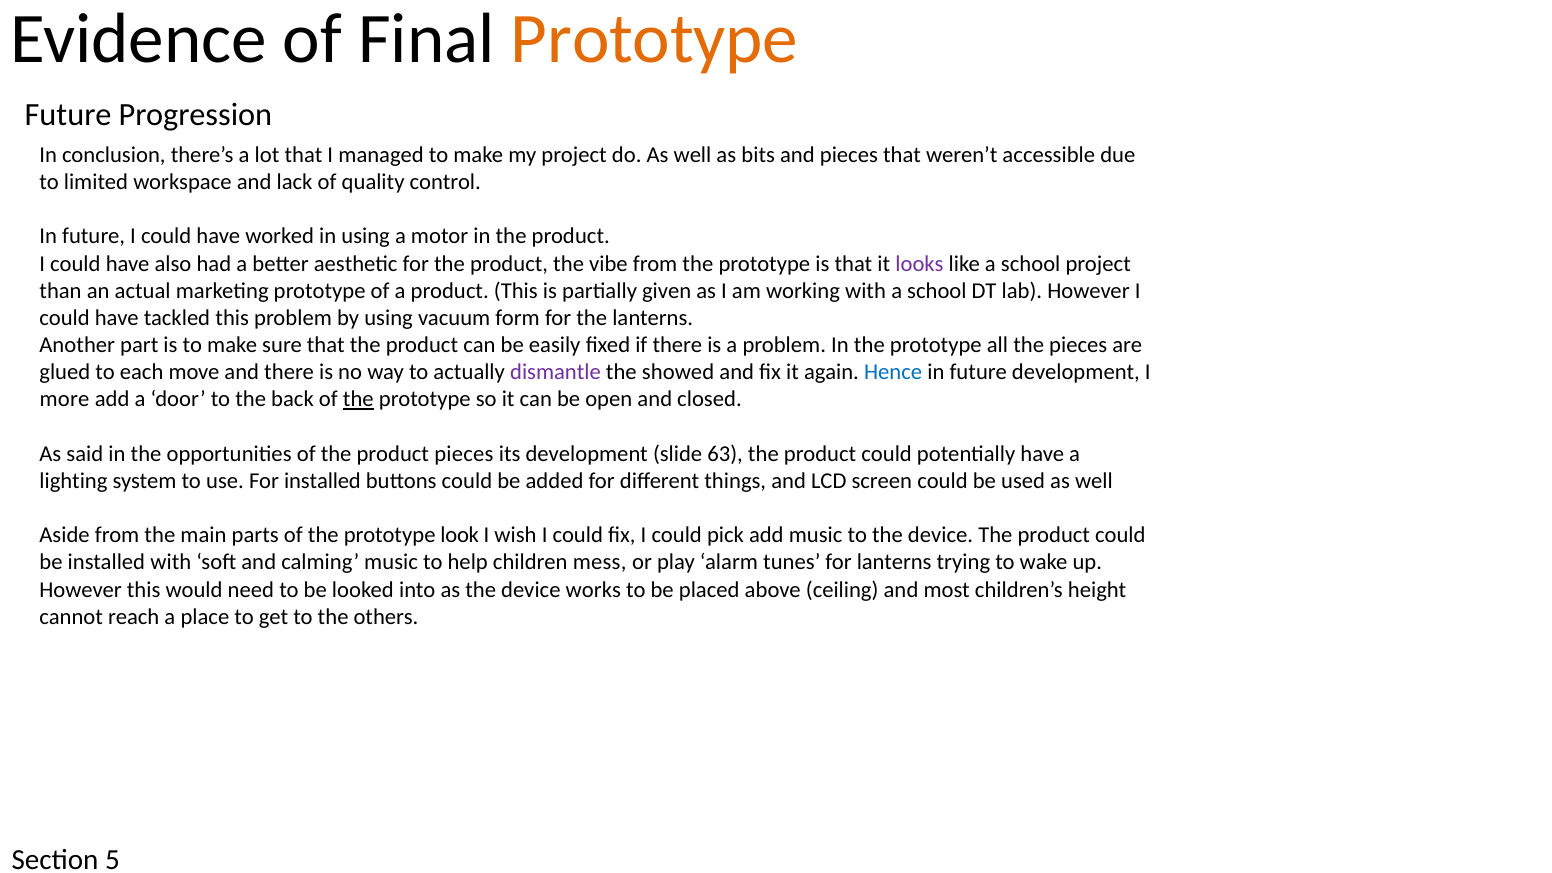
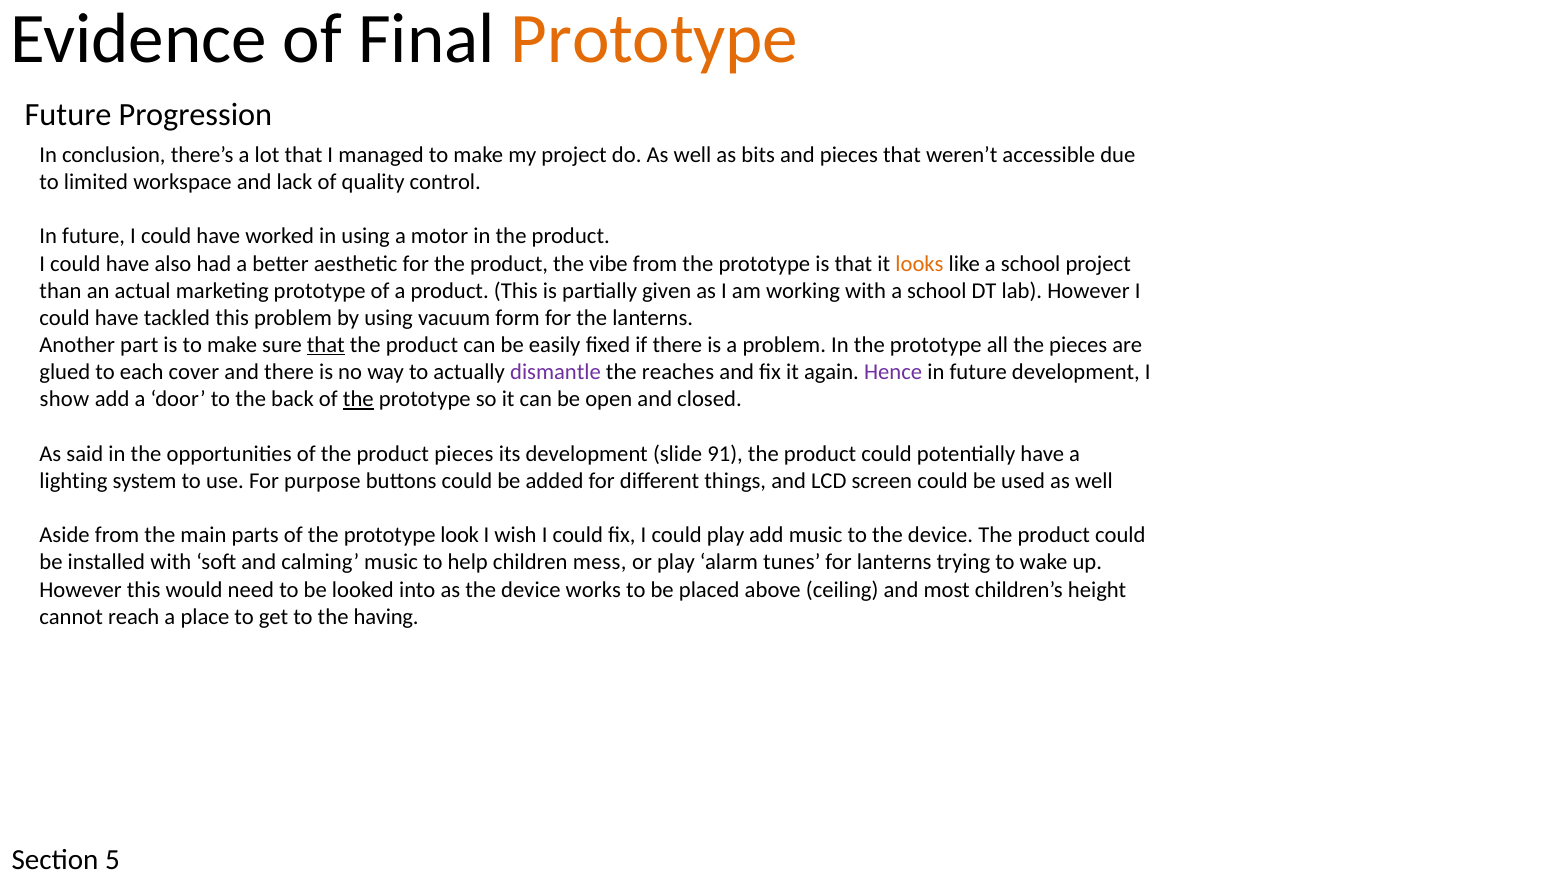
looks colour: purple -> orange (920, 264)
that underline: none -> present (326, 345)
move: move -> cover (194, 372)
showed: showed -> reaches (678, 372)
Hence colour: blue -> purple (893, 372)
more: more -> show (64, 399)
63: 63 -> 91 (725, 454)
For installed: installed -> purpose (322, 481)
could pick: pick -> play (726, 535)
others: others -> having (386, 617)
